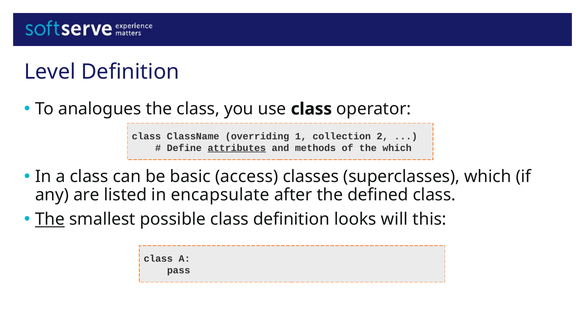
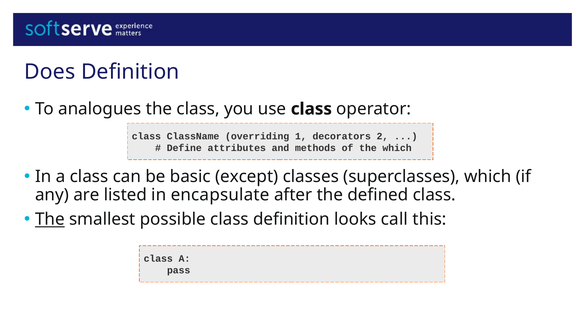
Level: Level -> Does (50, 72)
collection: collection -> decorators (342, 136)
attributes underline: present -> none (237, 148)
access: access -> except (247, 176)
will: will -> call (394, 219)
